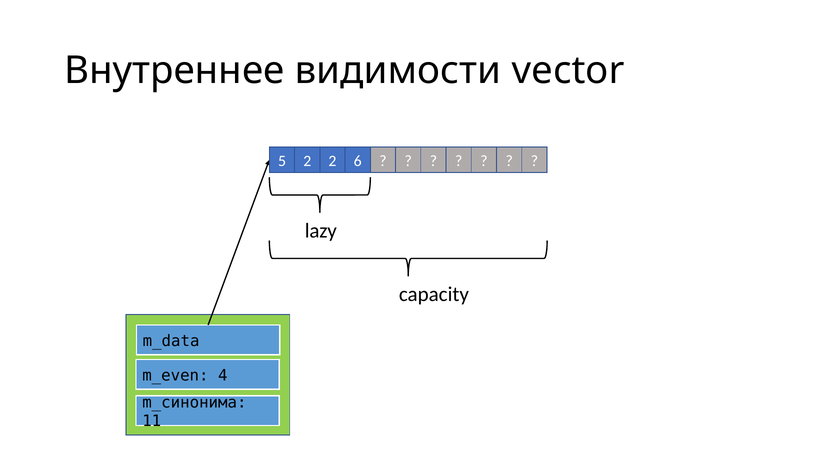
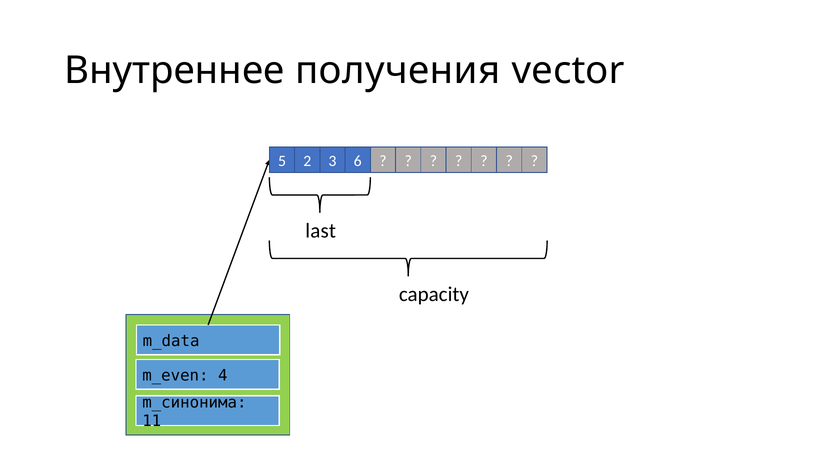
видимости: видимости -> получения (398, 71)
2 2: 2 -> 3 (332, 161)
lazy: lazy -> last (321, 230)
